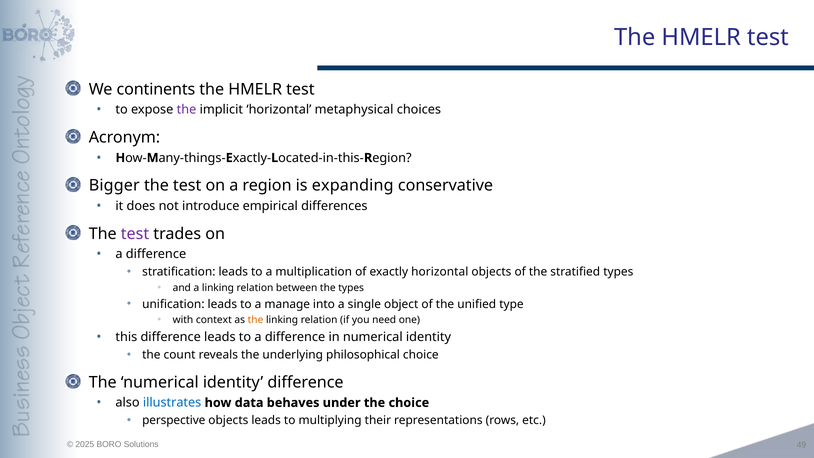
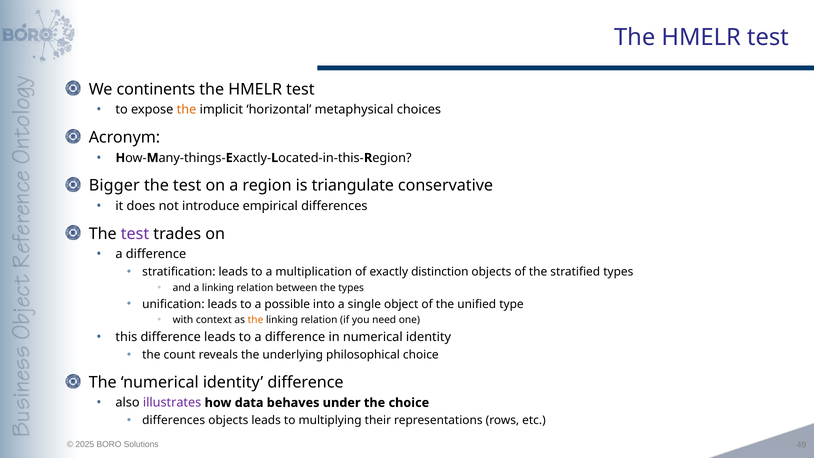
the colour: purple -> orange (186, 110)
expanding: expanding -> triangulate (353, 185)
exactly horizontal: horizontal -> distinction (440, 272)
manage: manage -> possible (287, 304)
illustrates colour: blue -> purple (172, 403)
perspective: perspective -> differences (174, 420)
